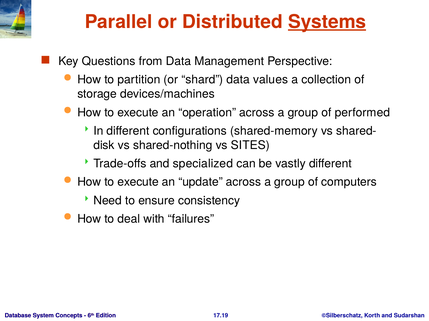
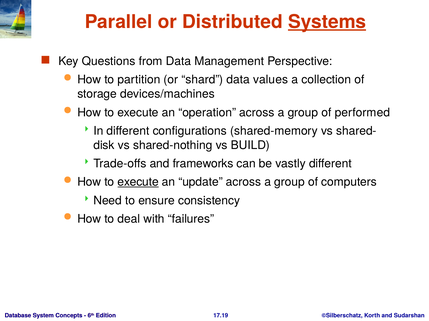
SITES: SITES -> BUILD (250, 145)
specialized: specialized -> frameworks (203, 164)
execute underline: none -> present (138, 182)
